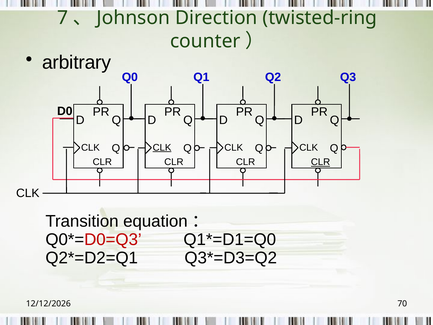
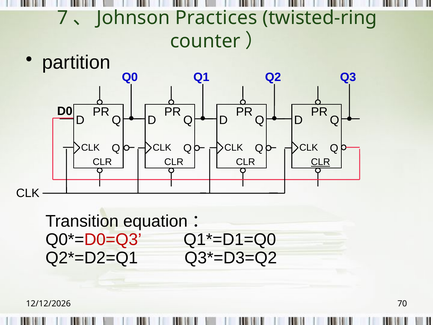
Direction: Direction -> Practices (216, 18)
arbitrary: arbitrary -> partition (76, 62)
CLK underline: present -> none (162, 147)
